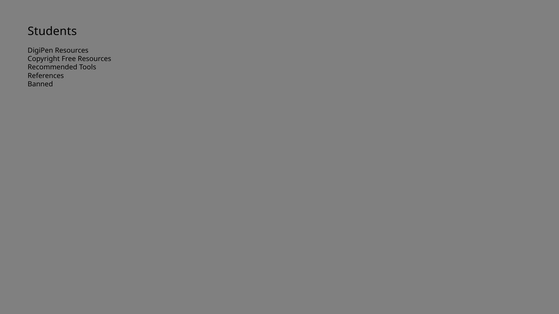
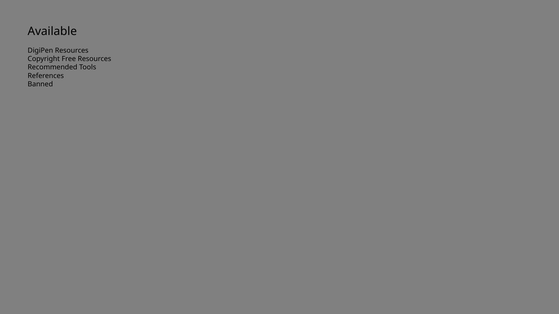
Students: Students -> Available (52, 31)
